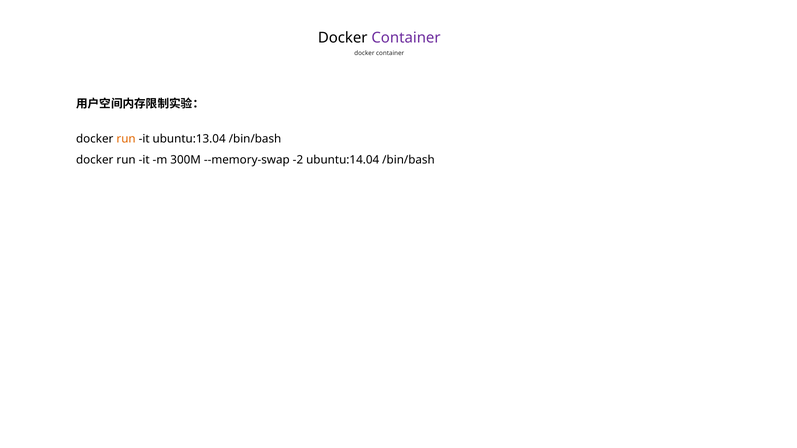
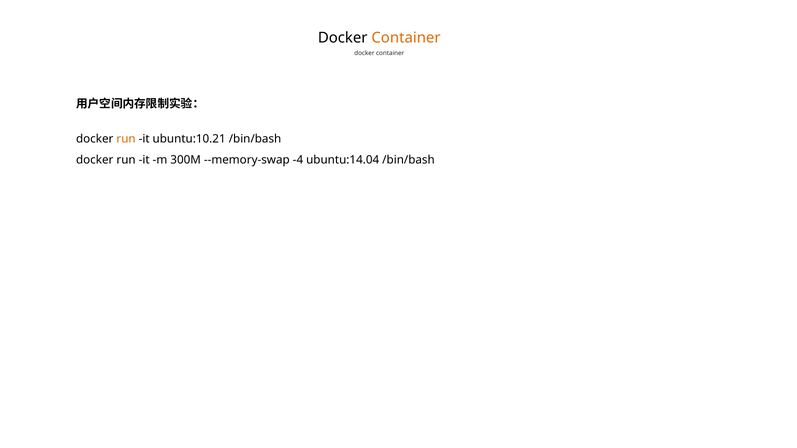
Container colour: purple -> orange (406, 38)
ubuntu:13.04: ubuntu:13.04 -> ubuntu:10.21 (189, 139)
-2: -2 -> -4 (298, 160)
